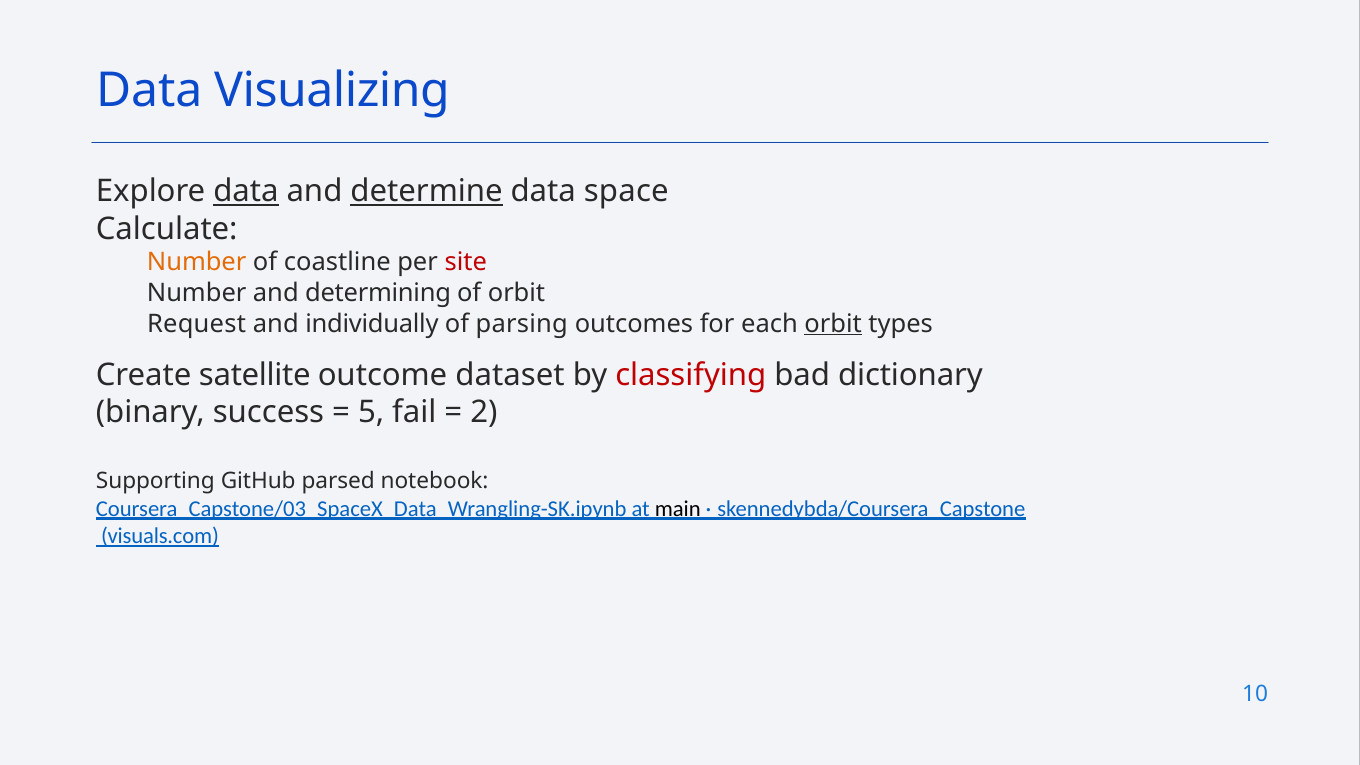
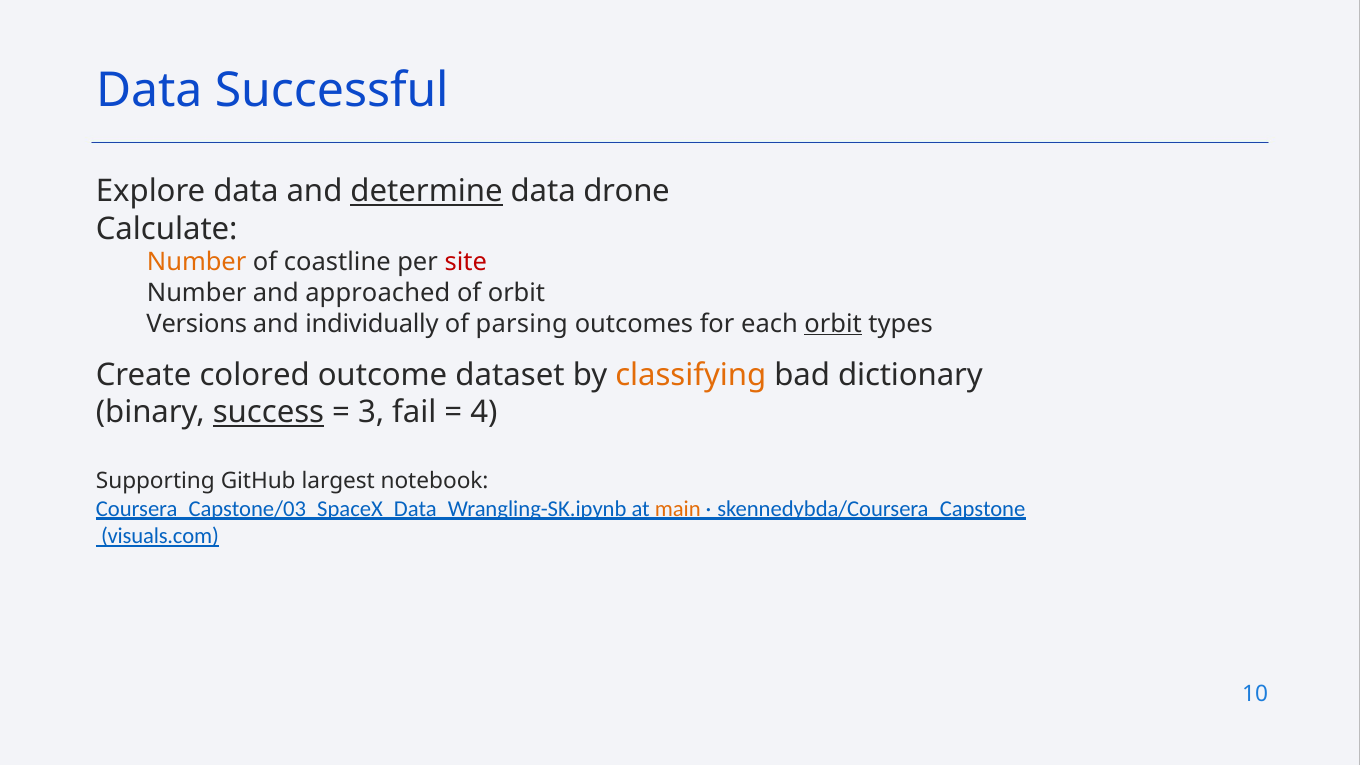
Visualizing: Visualizing -> Successful (332, 91)
data underline: present -> none (246, 191)
space: space -> drone (627, 191)
determining: determining -> approached (378, 293)
Request: Request -> Versions (197, 324)
satellite: satellite -> colored (255, 375)
classifying colour: red -> orange (691, 375)
success underline: none -> present (268, 412)
5: 5 -> 3 (371, 412)
2: 2 -> 4 (484, 412)
parsed: parsed -> largest (338, 482)
main colour: black -> orange (678, 509)
